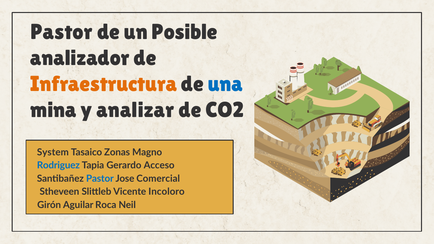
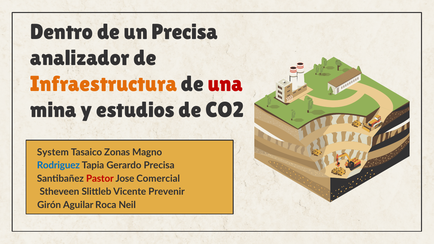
Pastor: Pastor -> Dentro (62, 32)
un Posible: Posible -> Precisa (185, 32)
una colour: blue -> red (225, 84)
analizar: analizar -> estudios (135, 110)
Gerardo Acceso: Acceso -> Precisa (159, 165)
Pastor colour: blue -> red (100, 179)
Incoloro: Incoloro -> Prevenir (167, 192)
